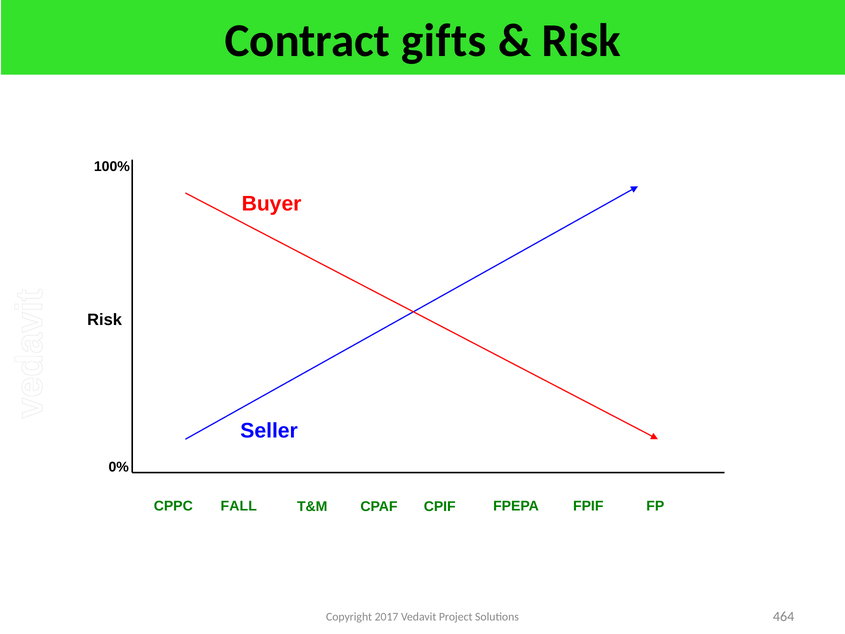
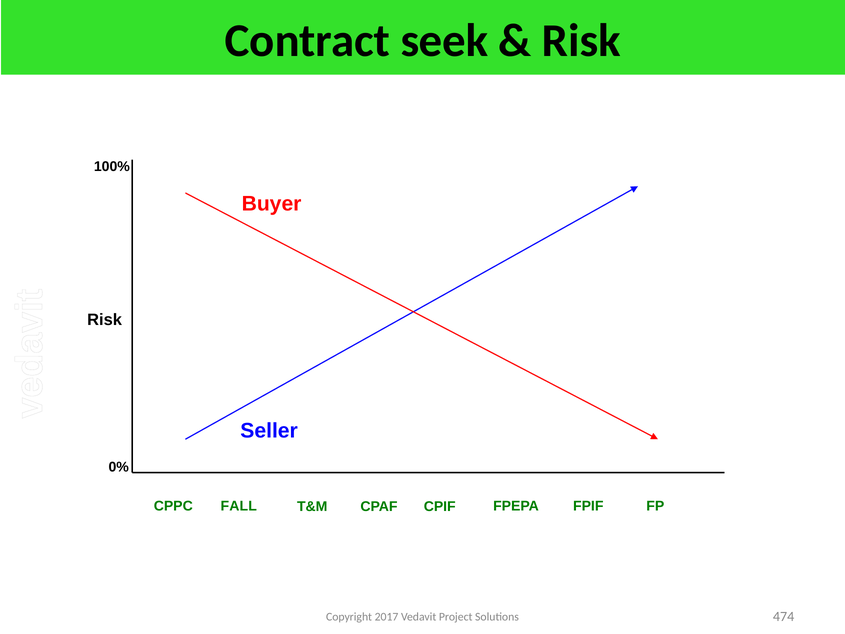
gifts: gifts -> seek (444, 41)
464: 464 -> 474 (784, 616)
